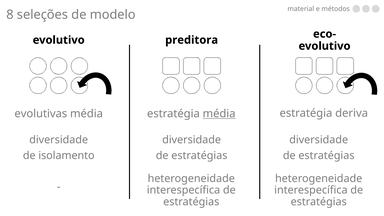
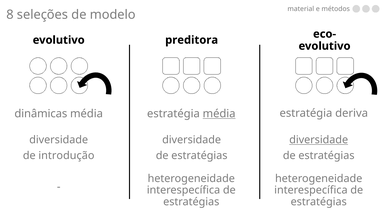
evolutivas: evolutivas -> dinâmicas (41, 114)
diversidade underline: none -> present (319, 140)
isolamento: isolamento -> introdução (66, 156)
